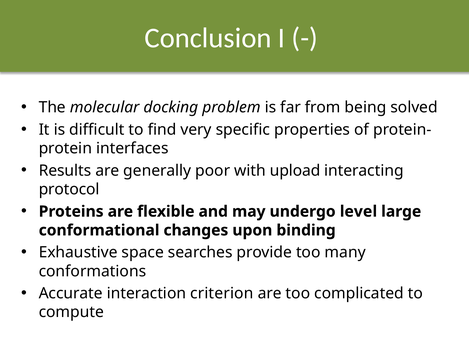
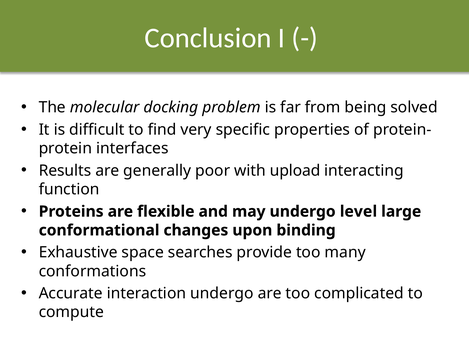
protocol: protocol -> function (69, 189)
interaction criterion: criterion -> undergo (222, 293)
